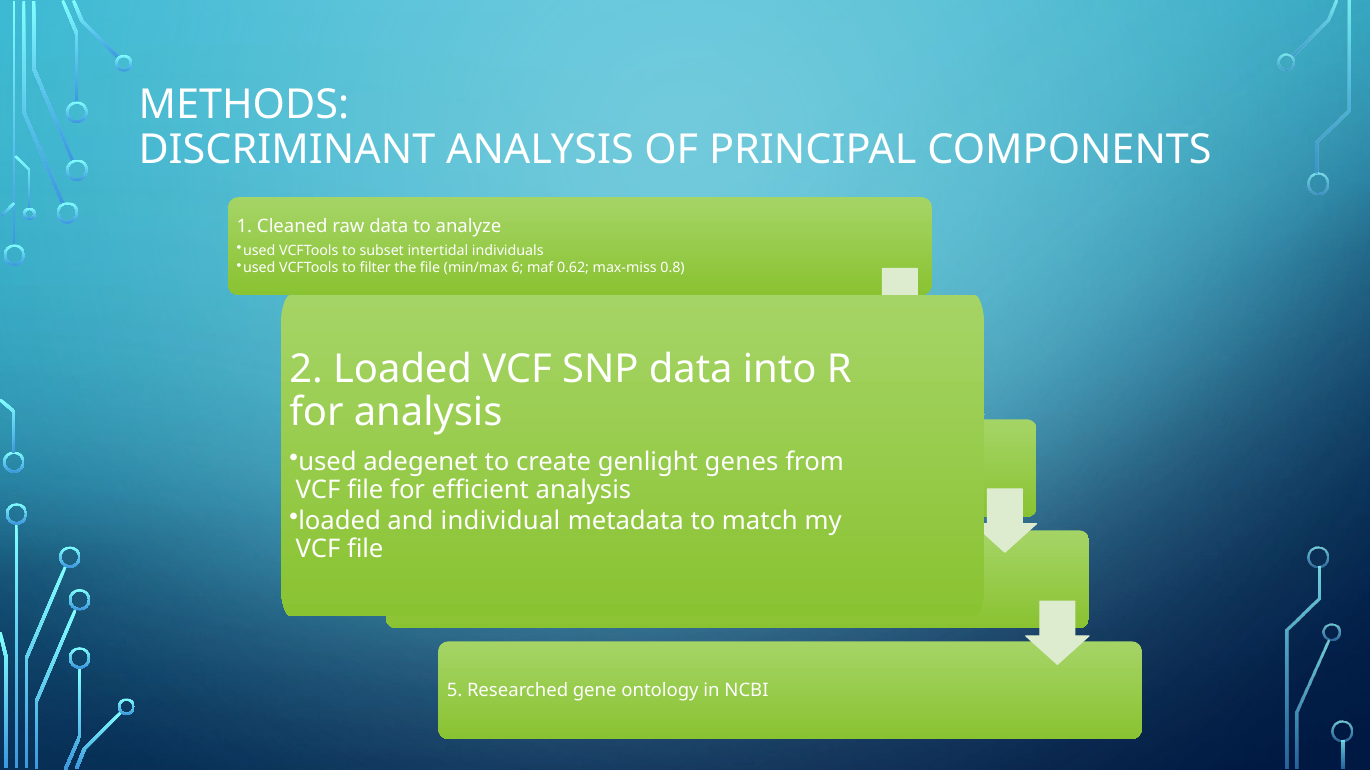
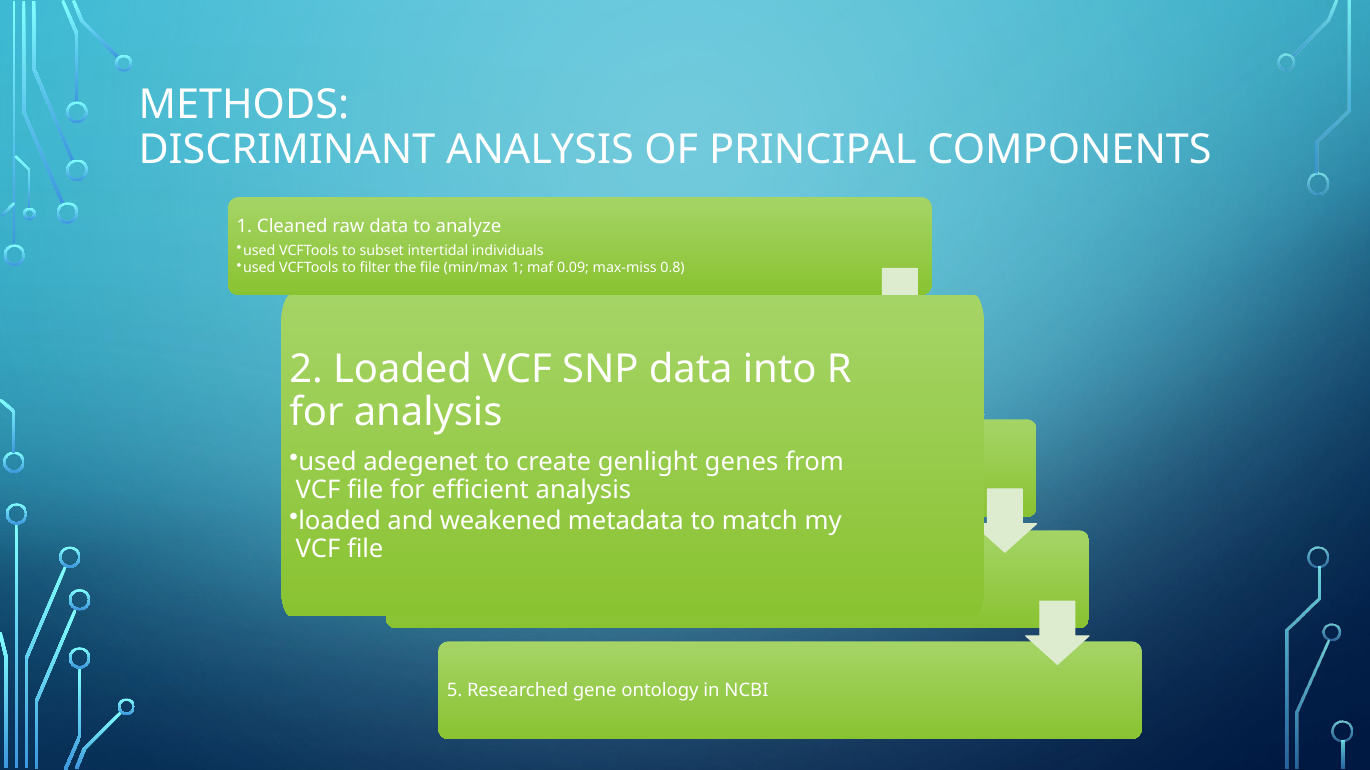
min/max 6: 6 -> 1 (518, 268)
0.62: 0.62 -> 0.09 (573, 268)
individual: individual -> weakened (501, 522)
